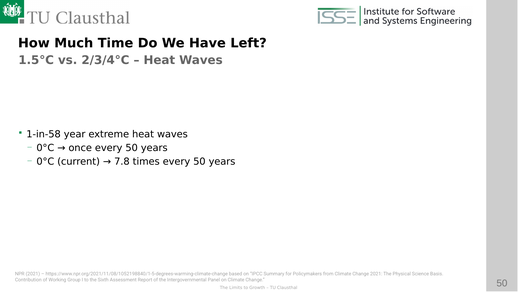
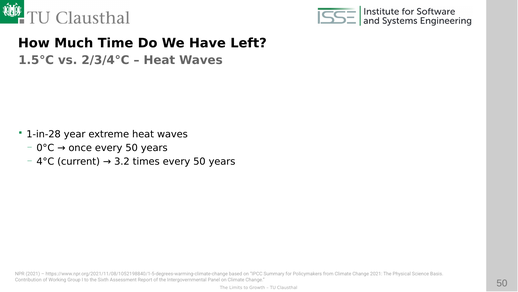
1-in-58: 1-in-58 -> 1-in-28 (44, 134)
0°C: 0°C -> 4°C (45, 161)
7.8: 7.8 -> 3.2 (122, 161)
